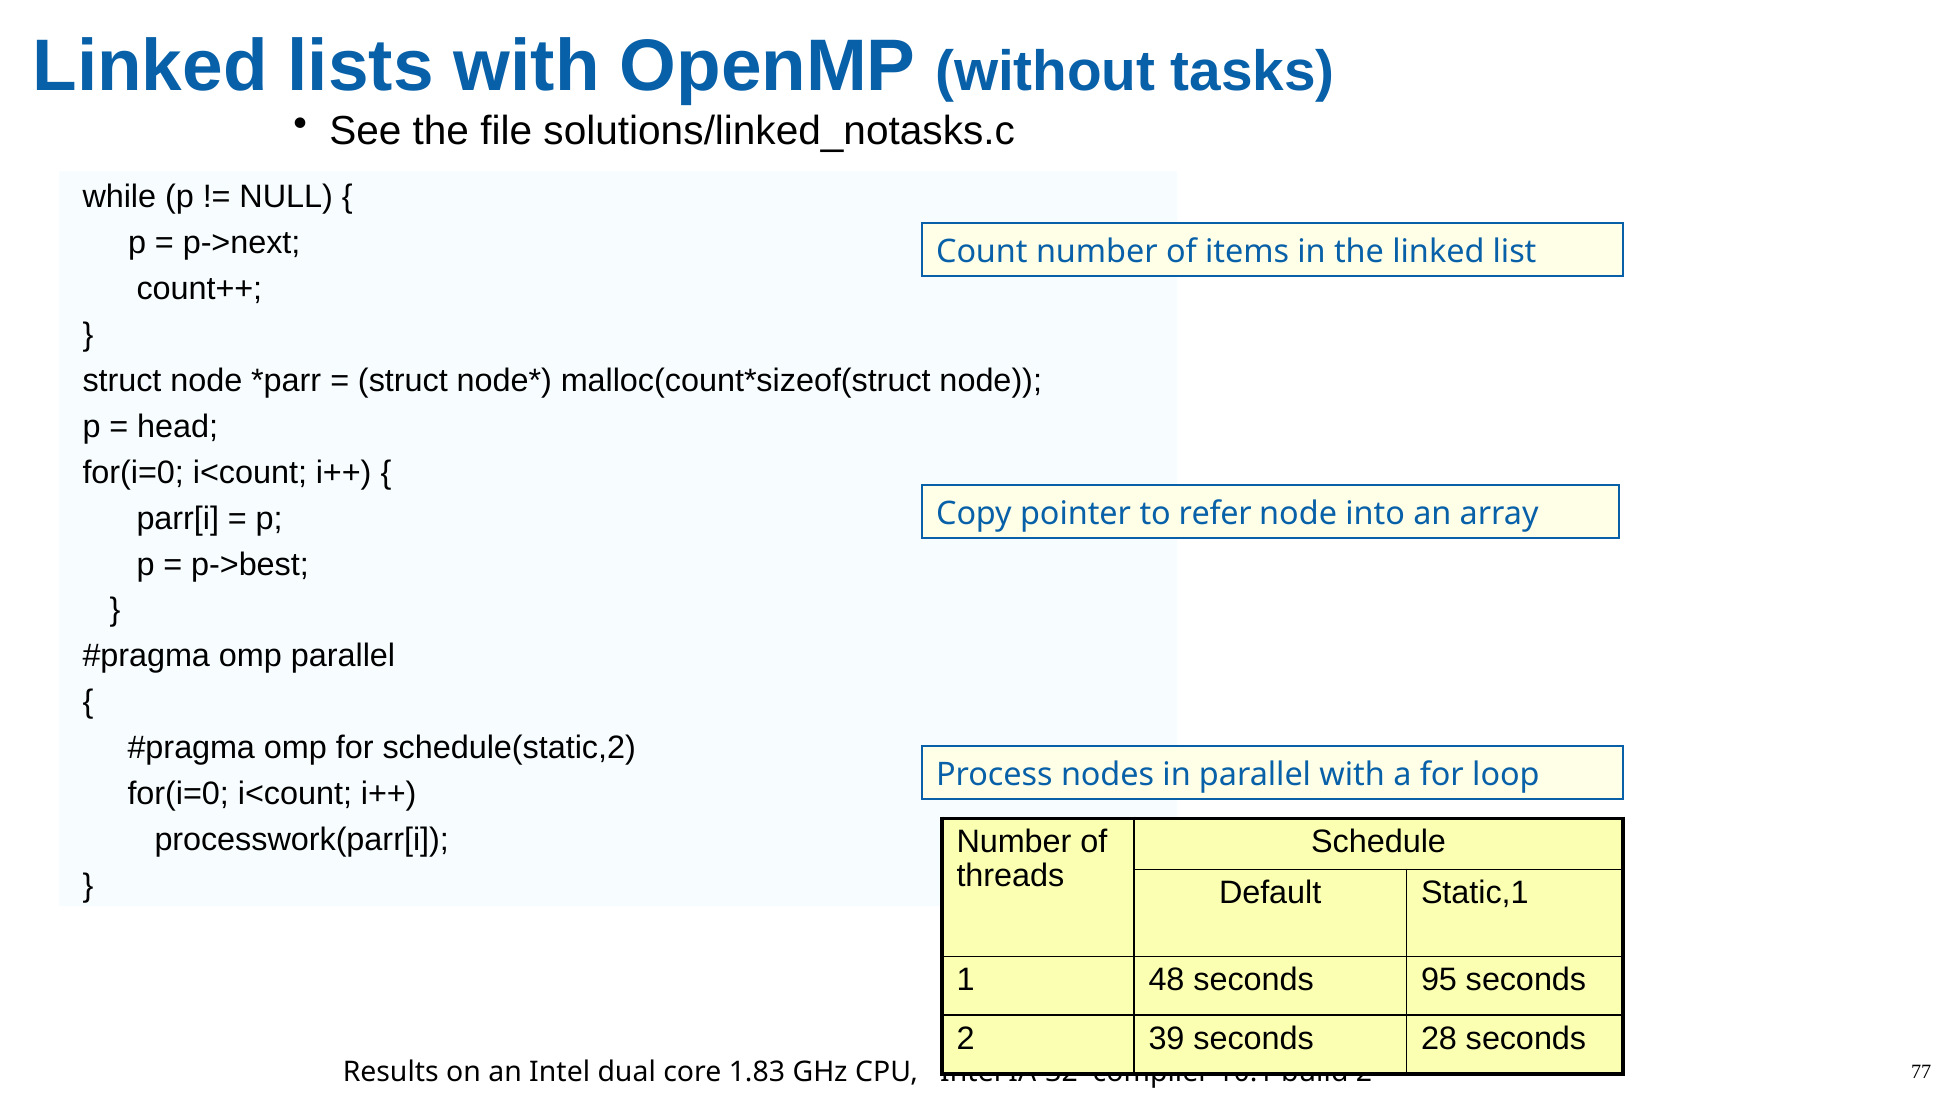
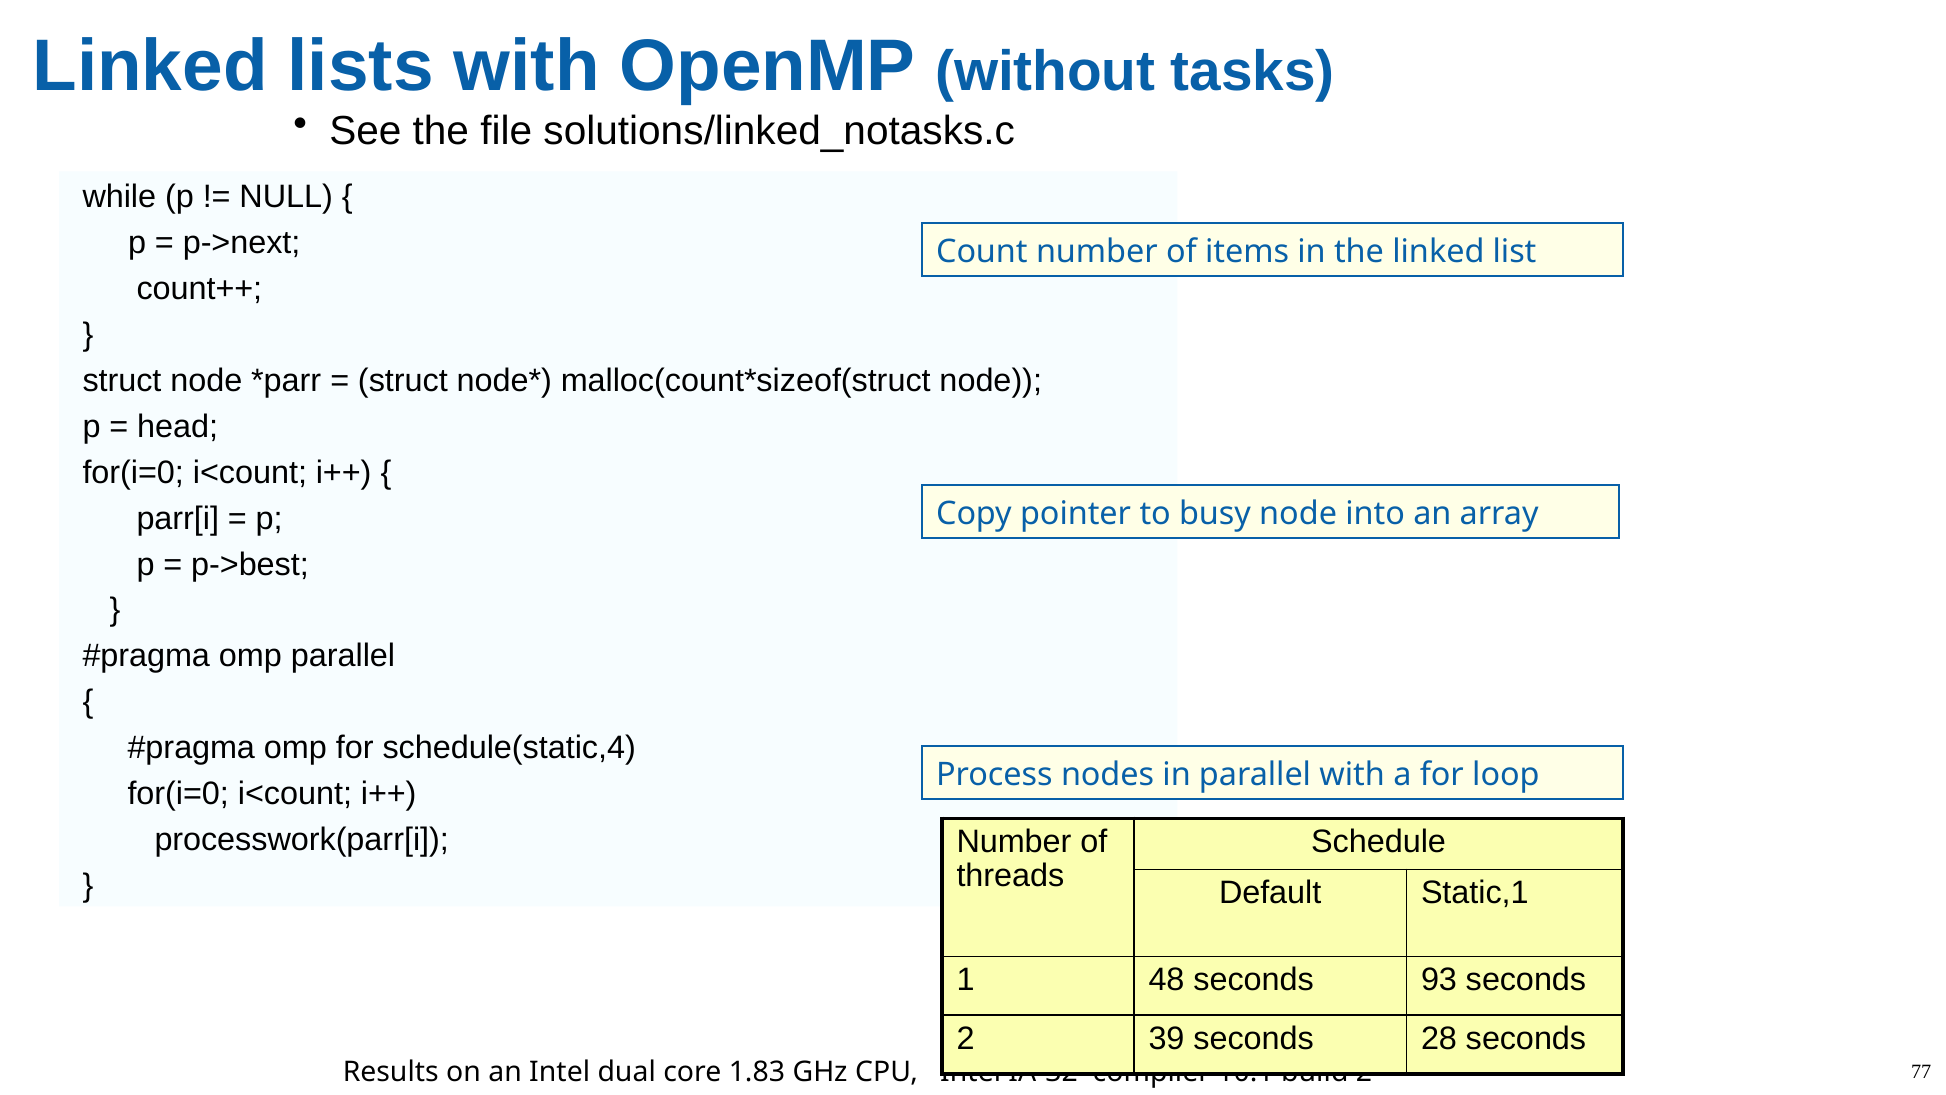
refer: refer -> busy (1215, 513)
schedule(static,2: schedule(static,2 -> schedule(static,4 (509, 748)
95: 95 -> 93 (1439, 980)
